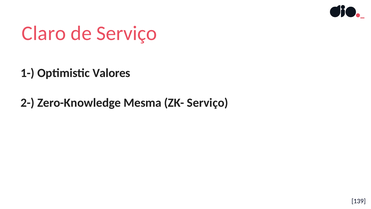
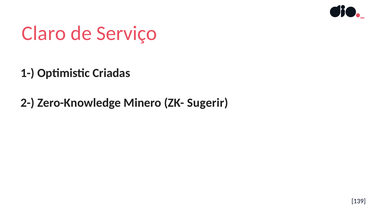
Valores: Valores -> Criadas (111, 73)
Mesma: Mesma -> Minero (143, 103)
ZK- Serviço: Serviço -> Sugerir (208, 103)
